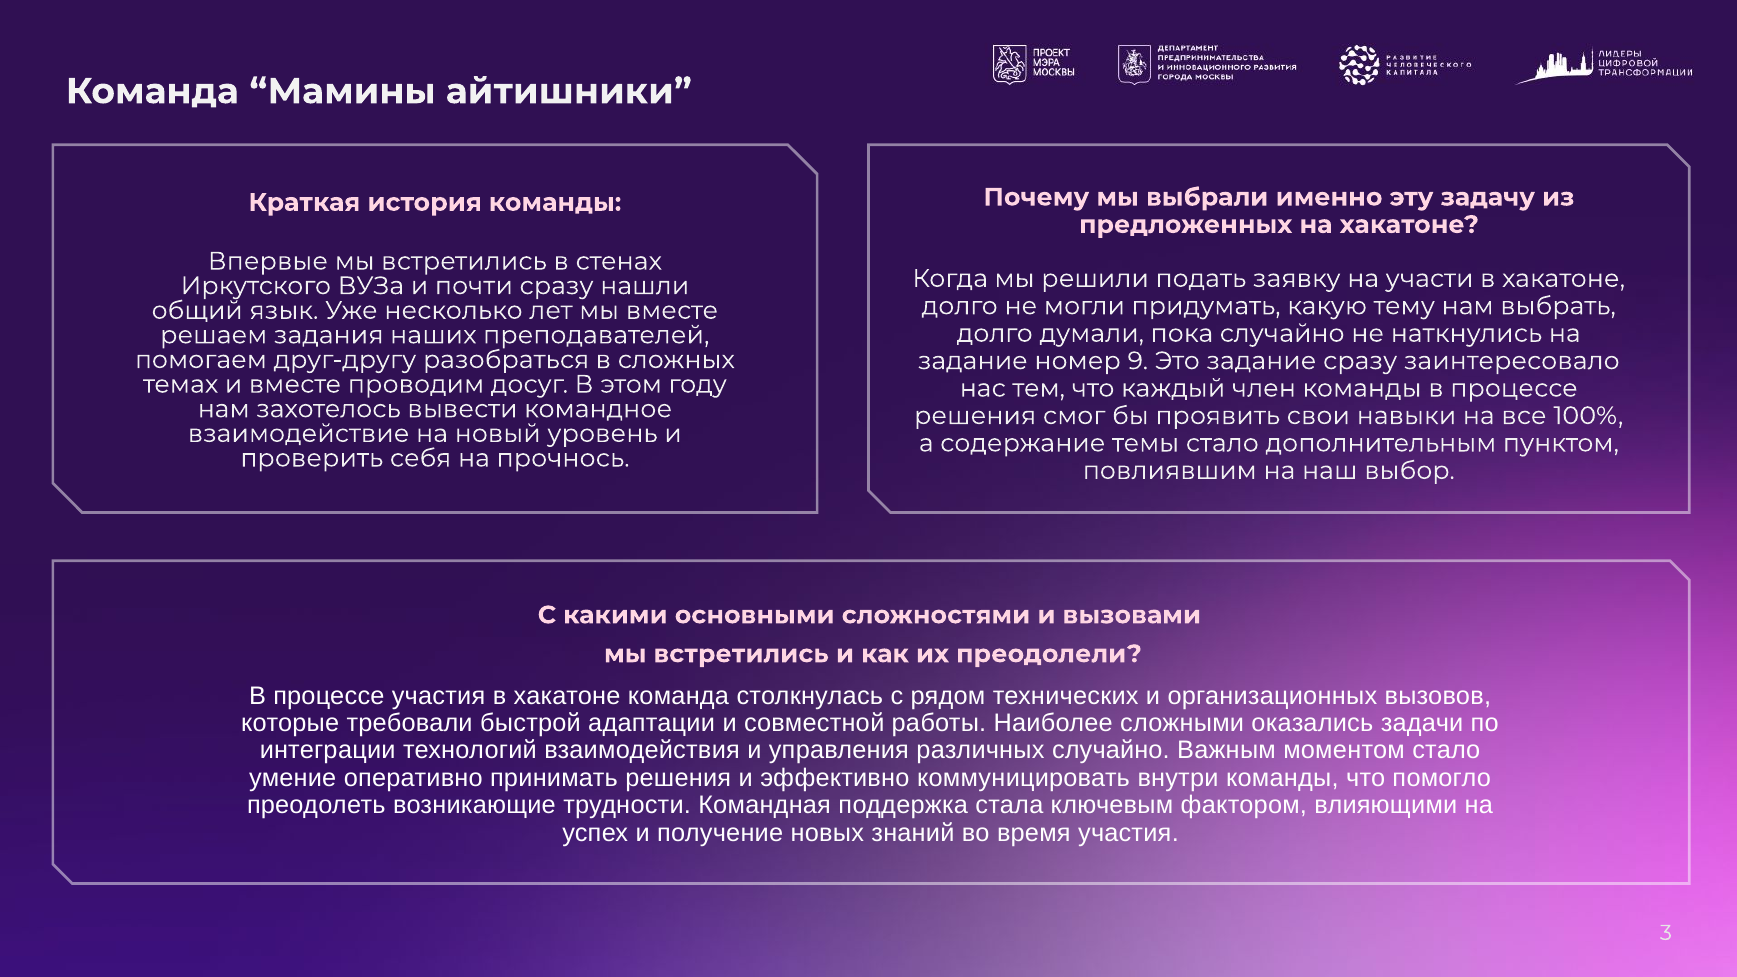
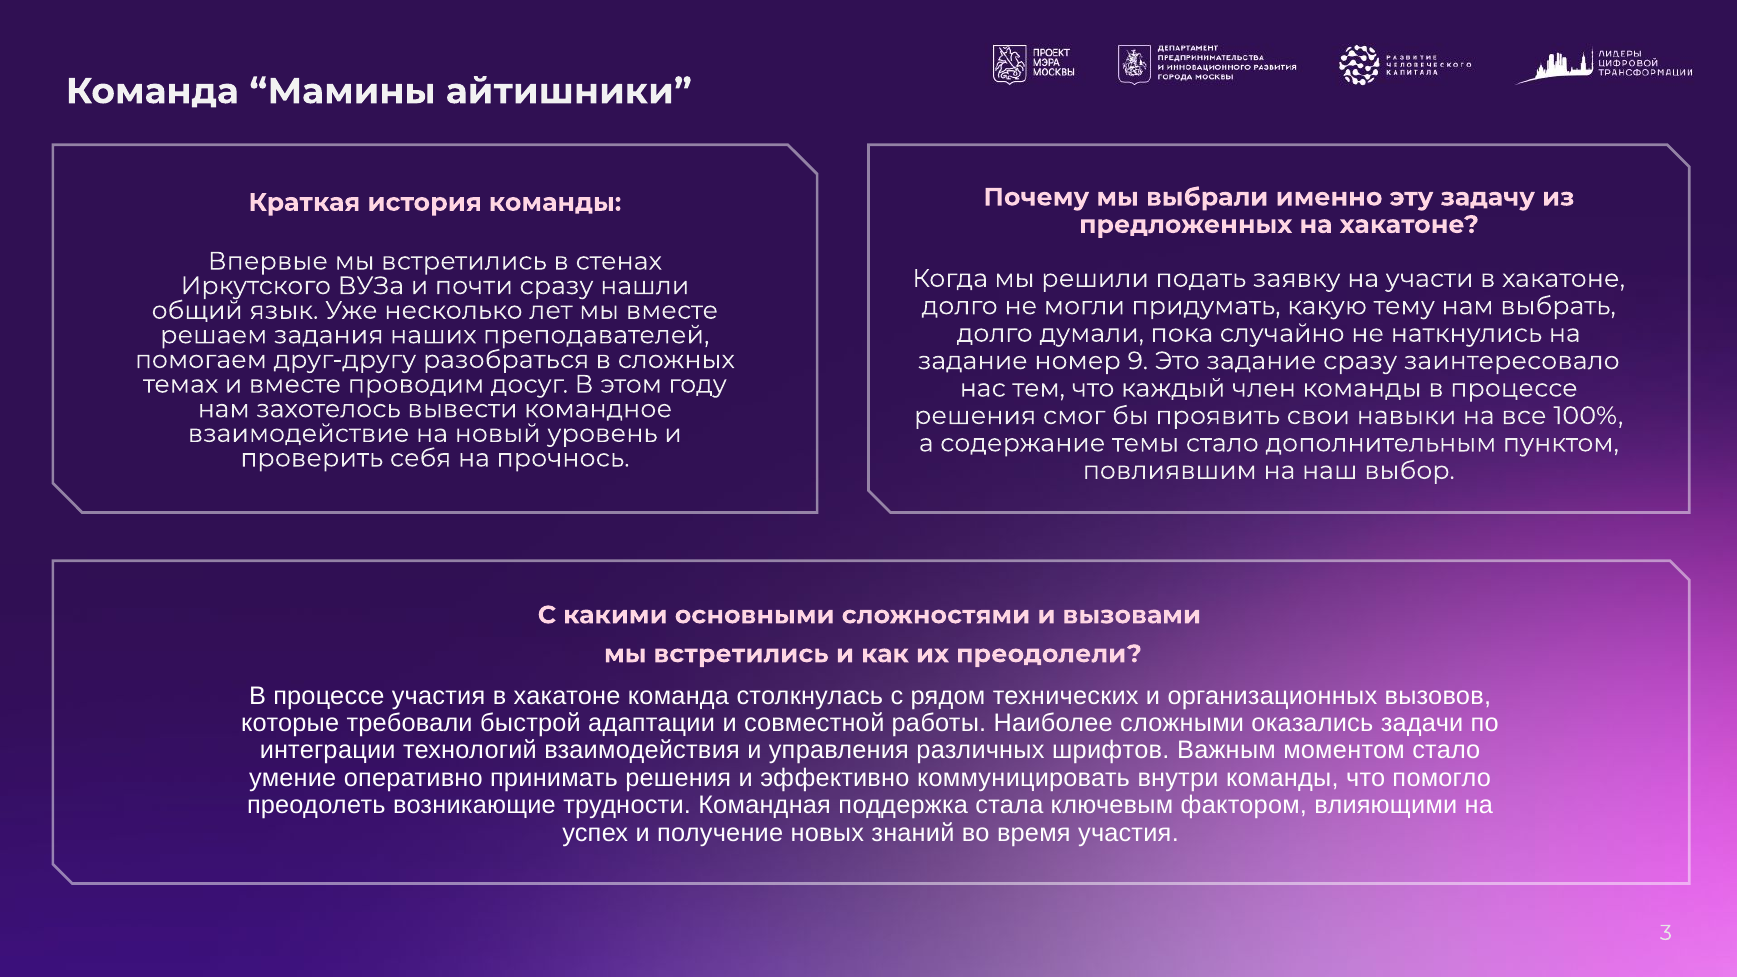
различных случайно: случайно -> шрифтов (1111, 751)
